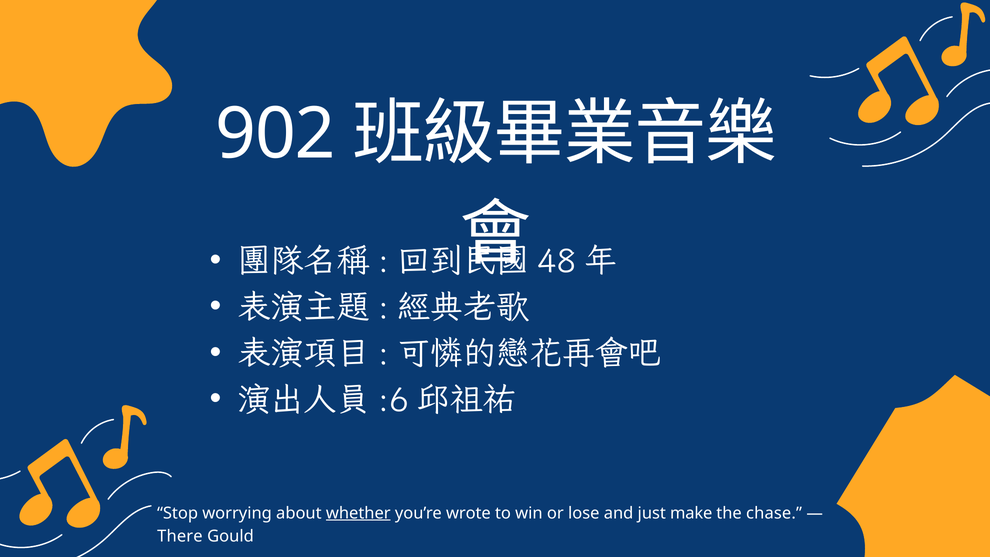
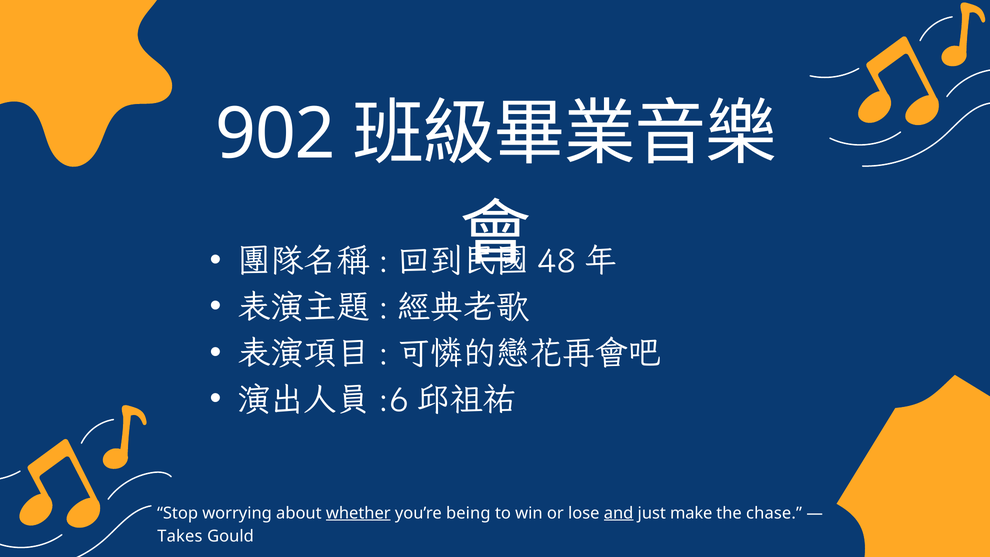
wrote: wrote -> being (468, 513)
and underline: none -> present (619, 513)
There: There -> Takes (180, 536)
